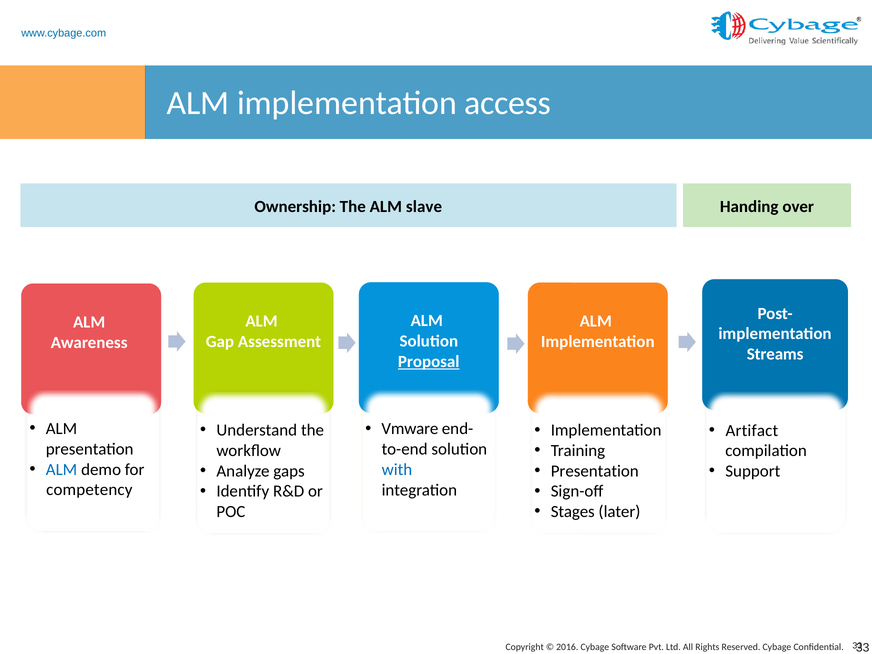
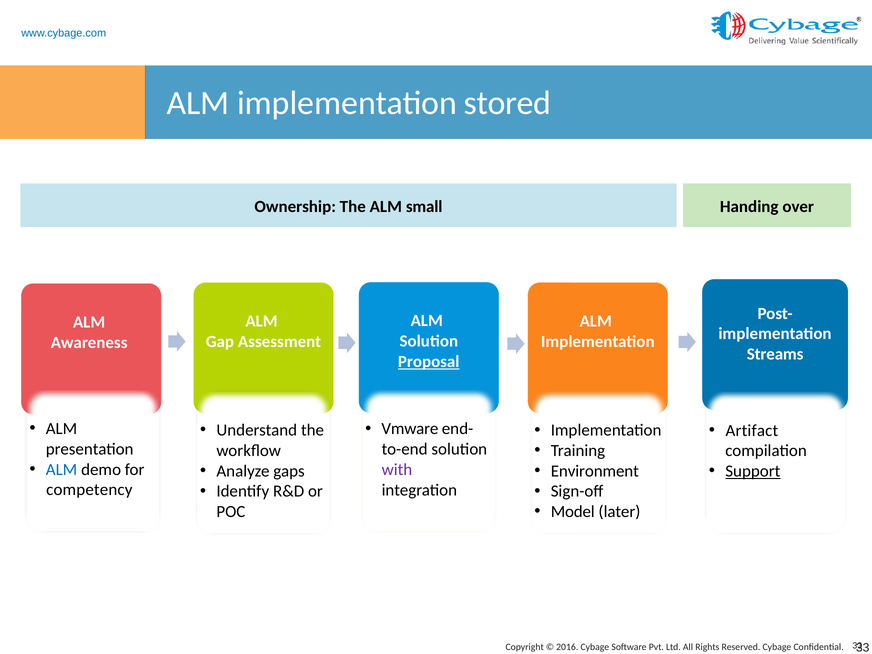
access: access -> stored (508, 103)
slave: slave -> small (424, 206)
Presentation: Presentation -> Environment (595, 471)
Support underline: none -> present (753, 471)
with colour: blue -> purple (397, 470)
Stages: Stages -> Model (573, 512)
